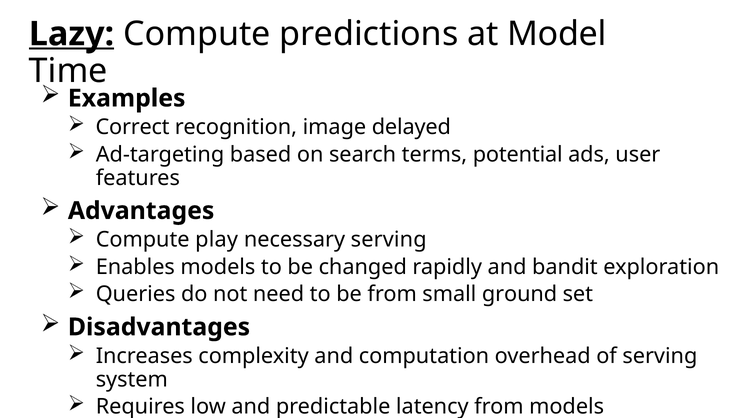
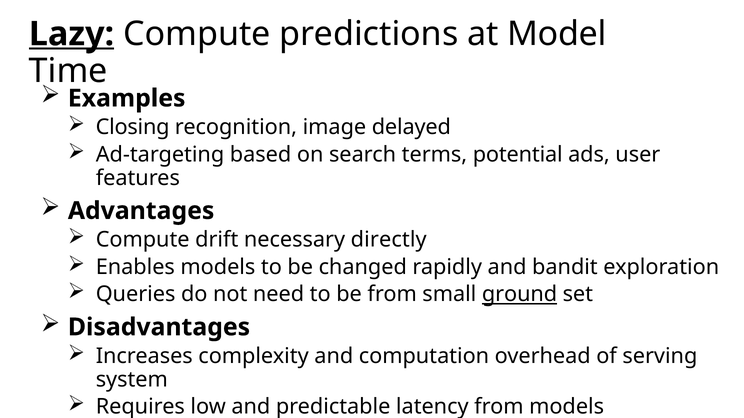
Correct: Correct -> Closing (133, 127)
play: play -> drift (217, 240)
necessary serving: serving -> directly (389, 240)
ground underline: none -> present (520, 295)
